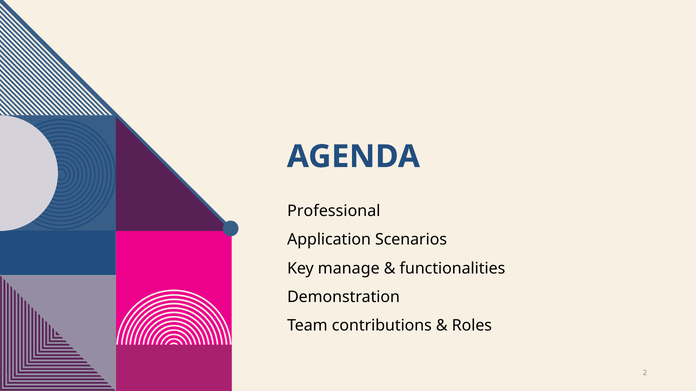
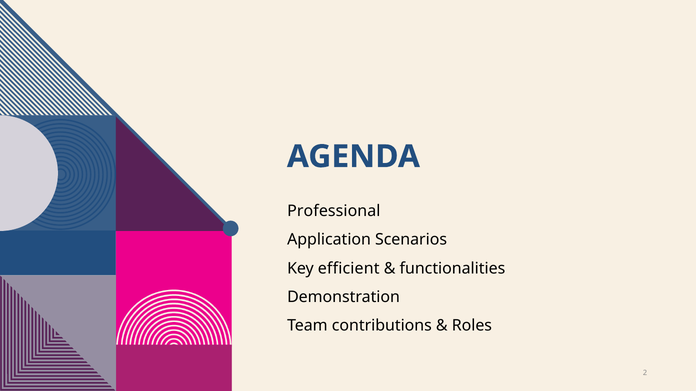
manage: manage -> efficient (349, 269)
